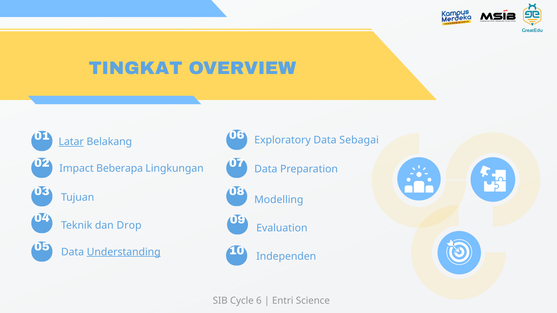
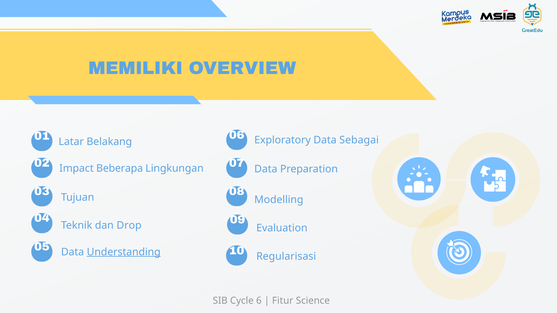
TINGKAT: TINGKAT -> MEMILIKI (136, 68)
Latar underline: present -> none (71, 142)
Independen: Independen -> Regularisasi (286, 257)
Entri: Entri -> Fitur (283, 301)
